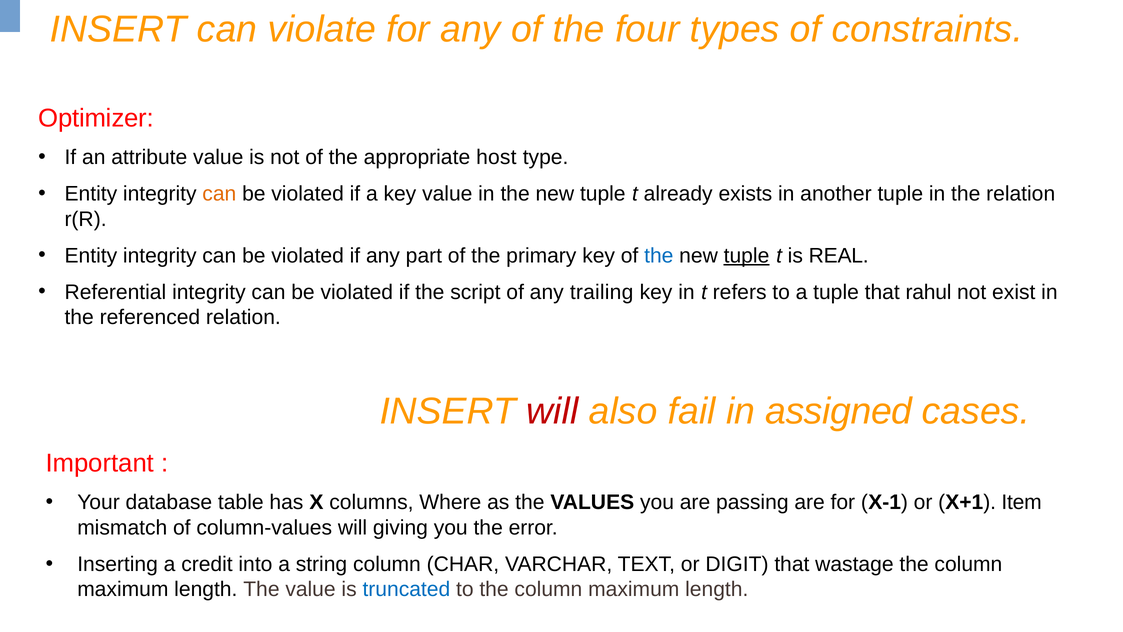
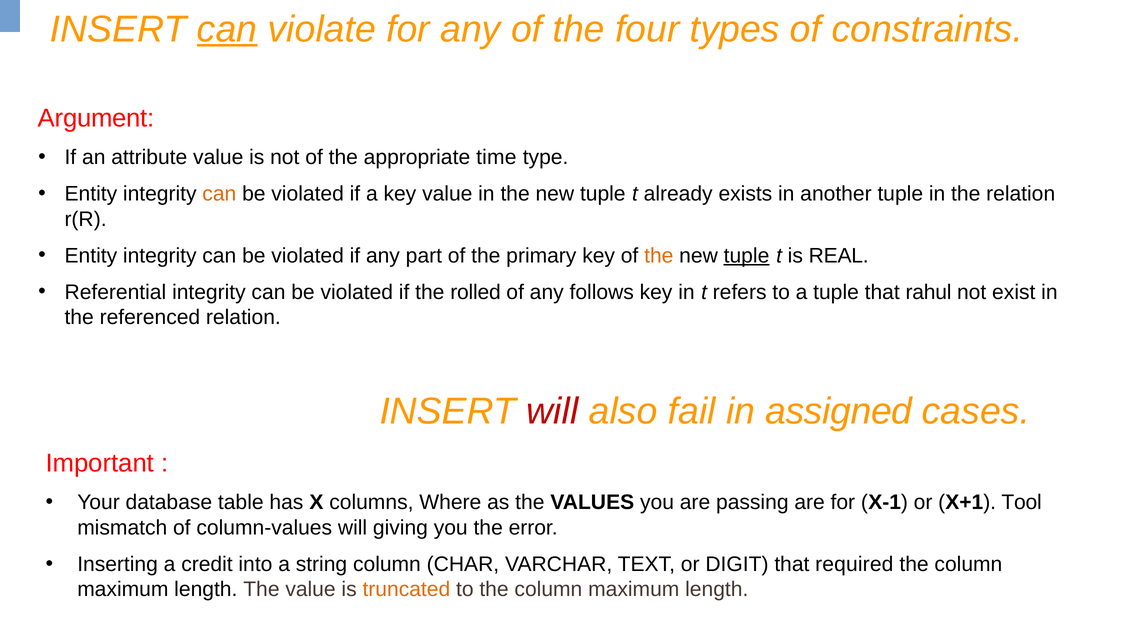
can underline: none -> present (227, 29)
Optimizer: Optimizer -> Argument (96, 118)
host: host -> time (496, 157)
the colour: blue -> orange (659, 256)
script: script -> rolled (475, 292)
trailing: trailing -> follows (602, 292)
Item: Item -> Tool (1022, 502)
wastage: wastage -> required (854, 564)
truncated colour: blue -> orange (406, 589)
